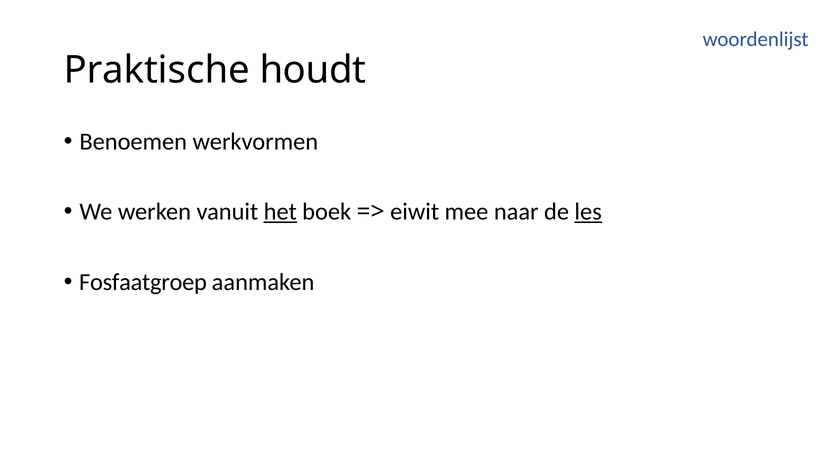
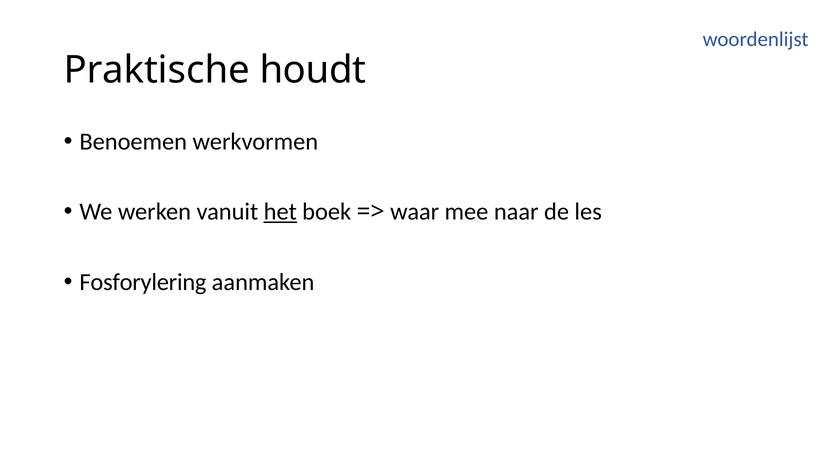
eiwit: eiwit -> waar (415, 212)
les underline: present -> none (588, 212)
Fosfaatgroep: Fosfaatgroep -> Fosforylering (143, 282)
